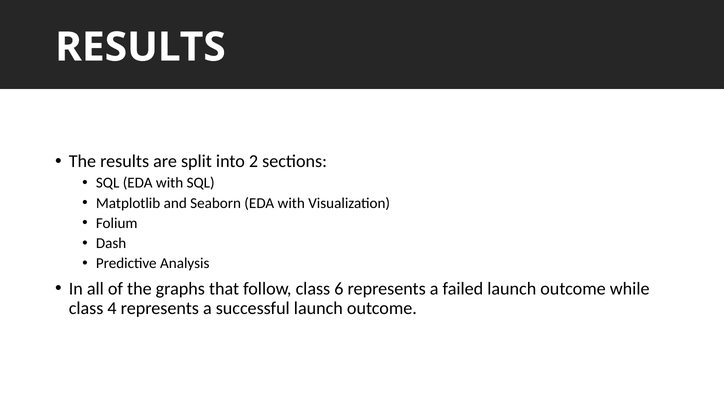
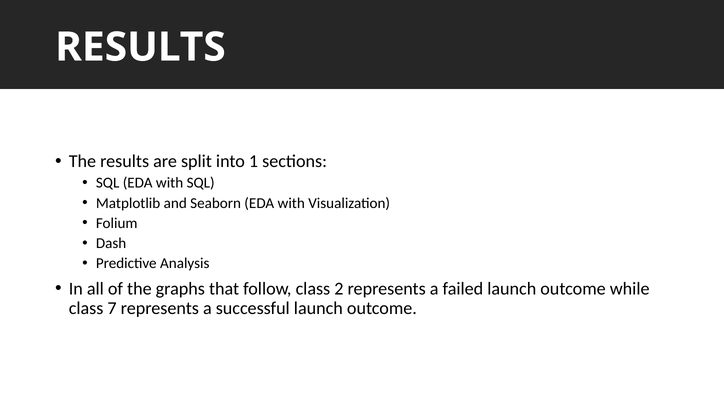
2: 2 -> 1 (254, 161)
6: 6 -> 2 (339, 289)
4: 4 -> 7 (112, 308)
